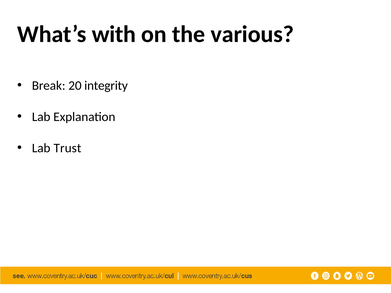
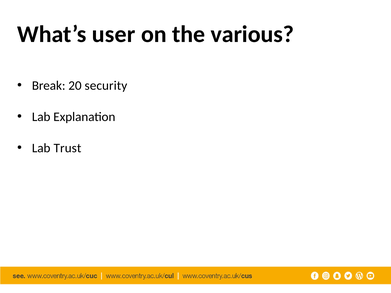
with: with -> user (114, 34)
integrity: integrity -> security (106, 86)
